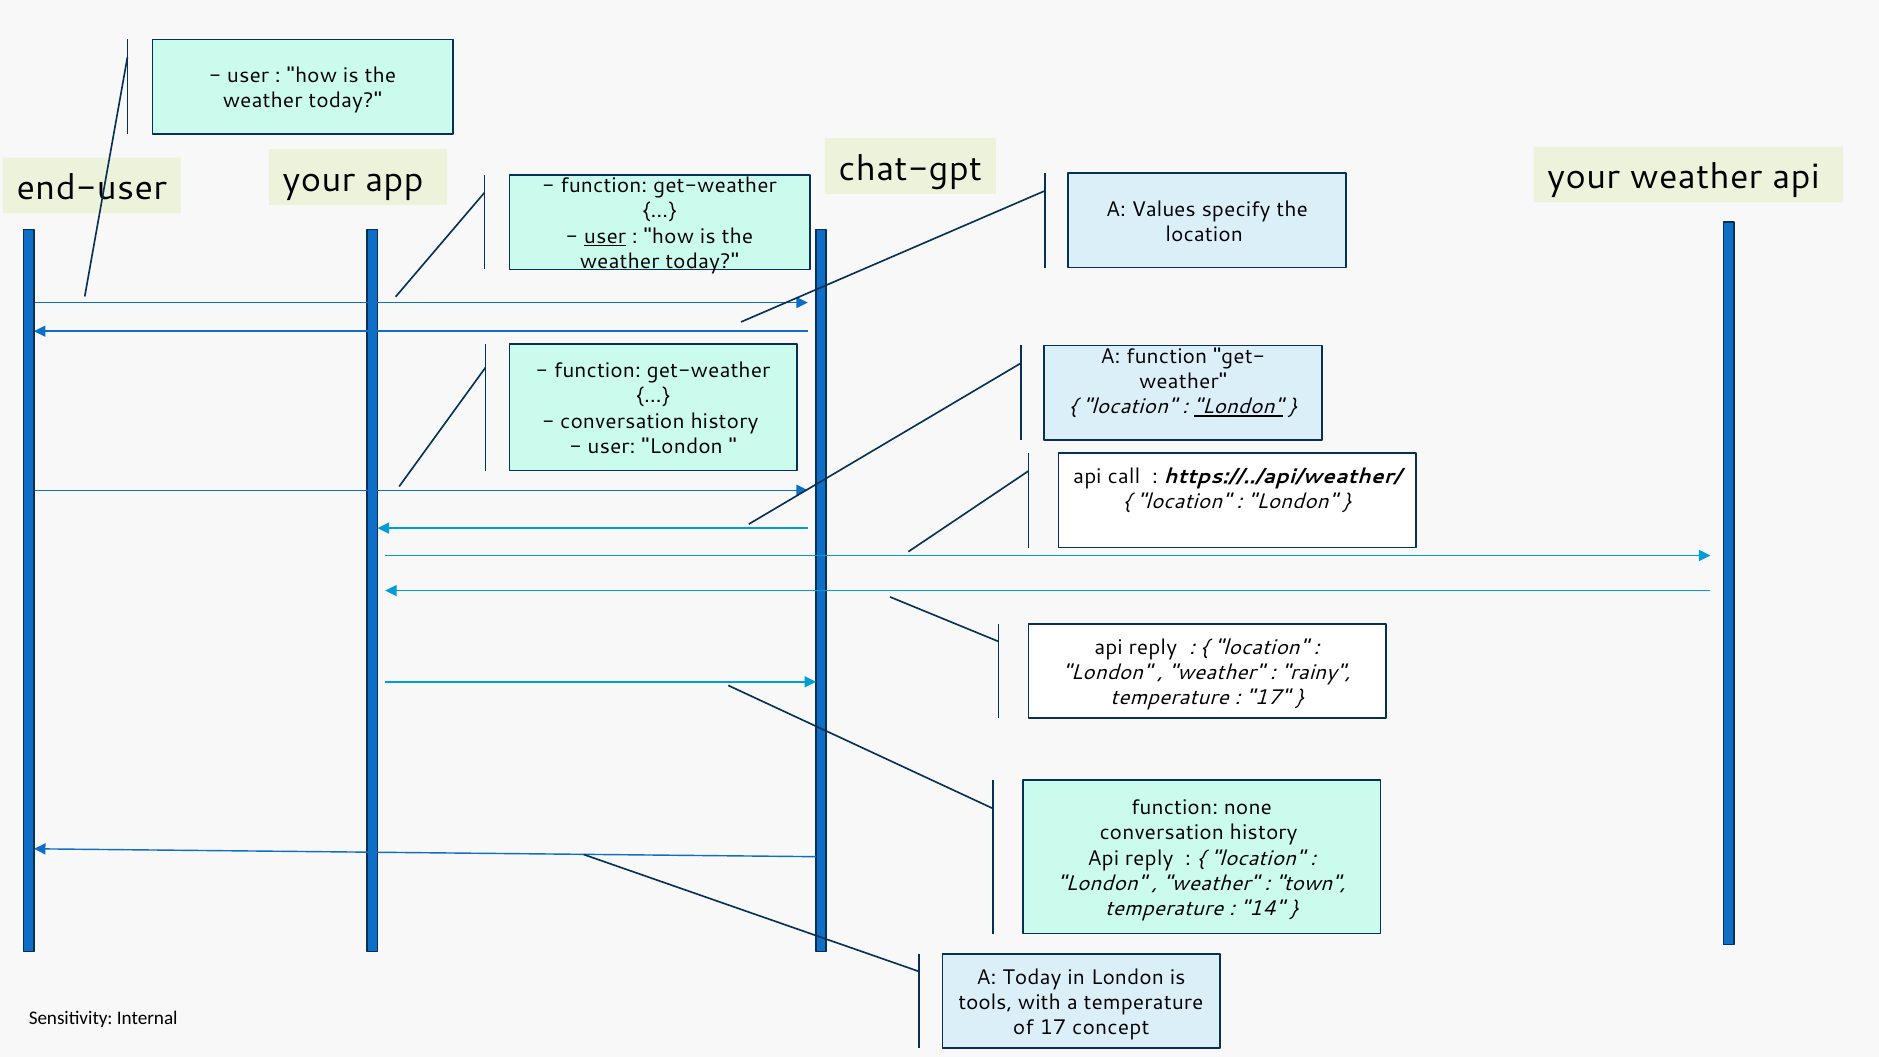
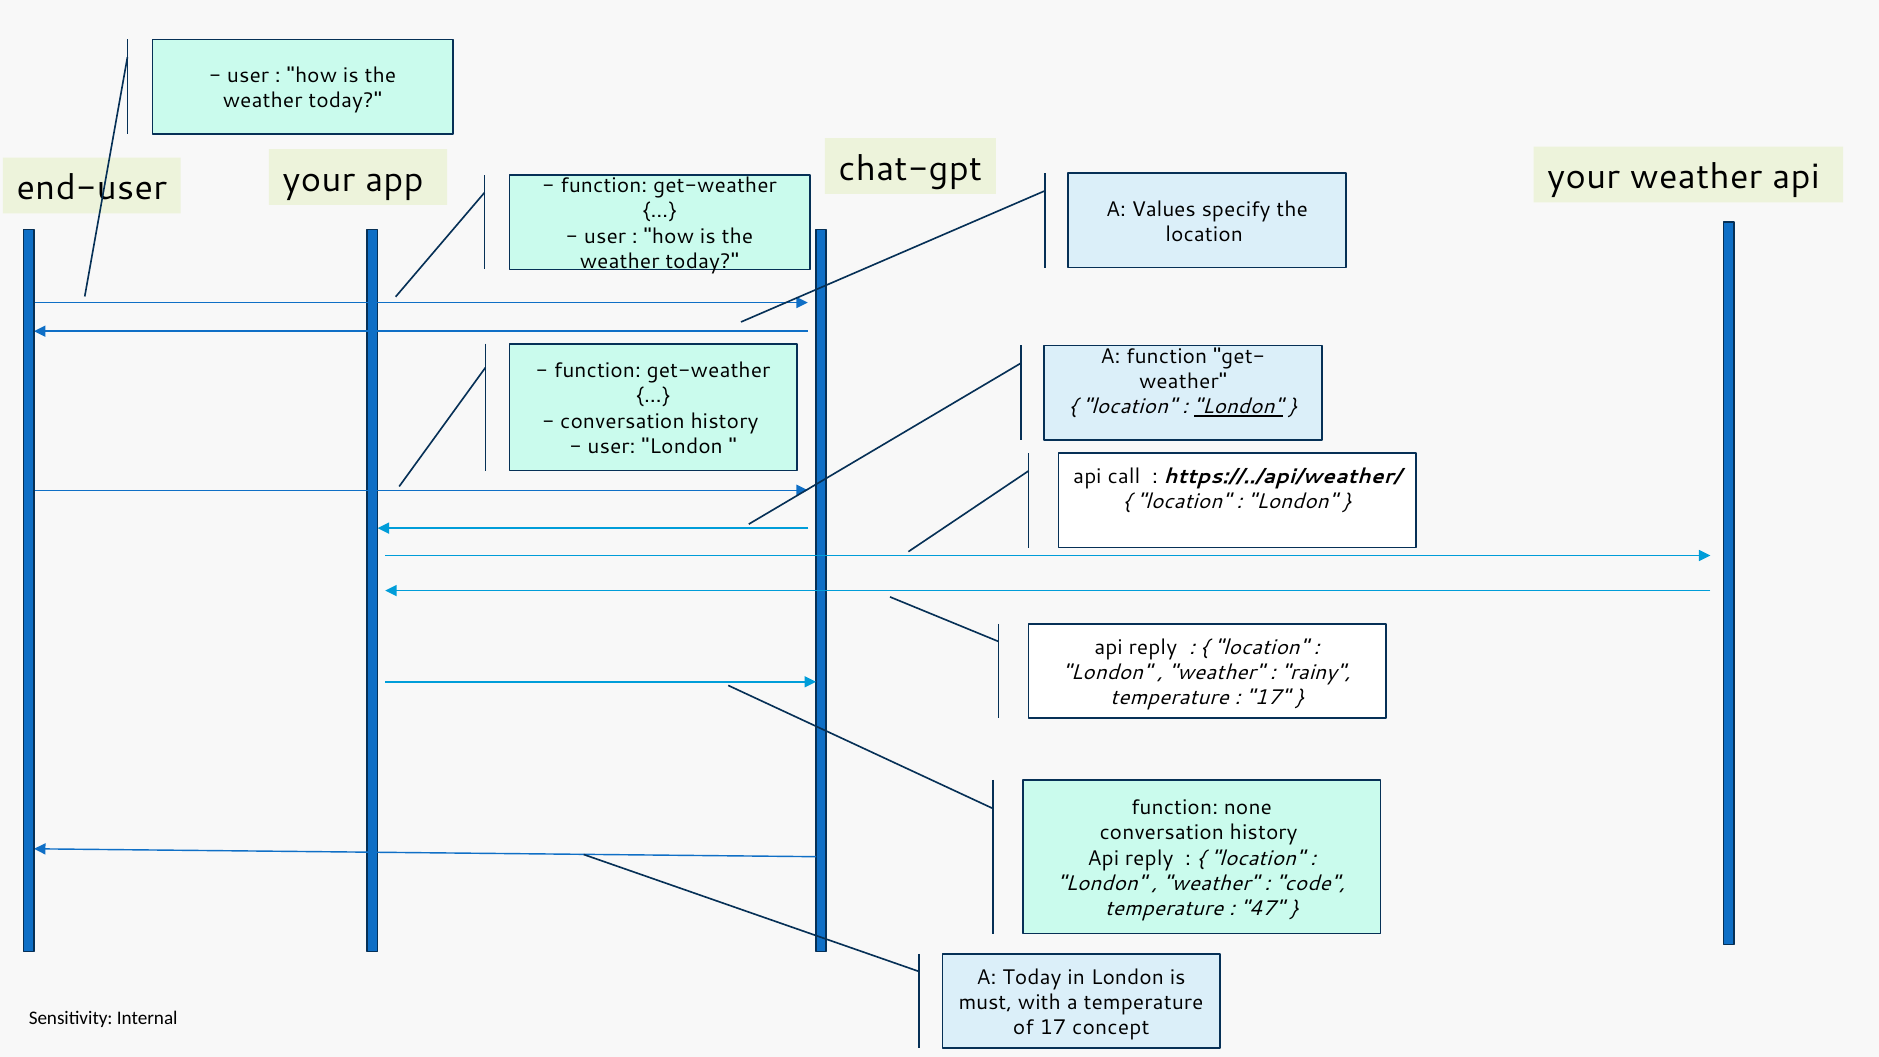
user underline: present -> none (605, 236)
town: town -> code (1311, 883)
14: 14 -> 47 (1262, 909)
tools: tools -> must (985, 1002)
